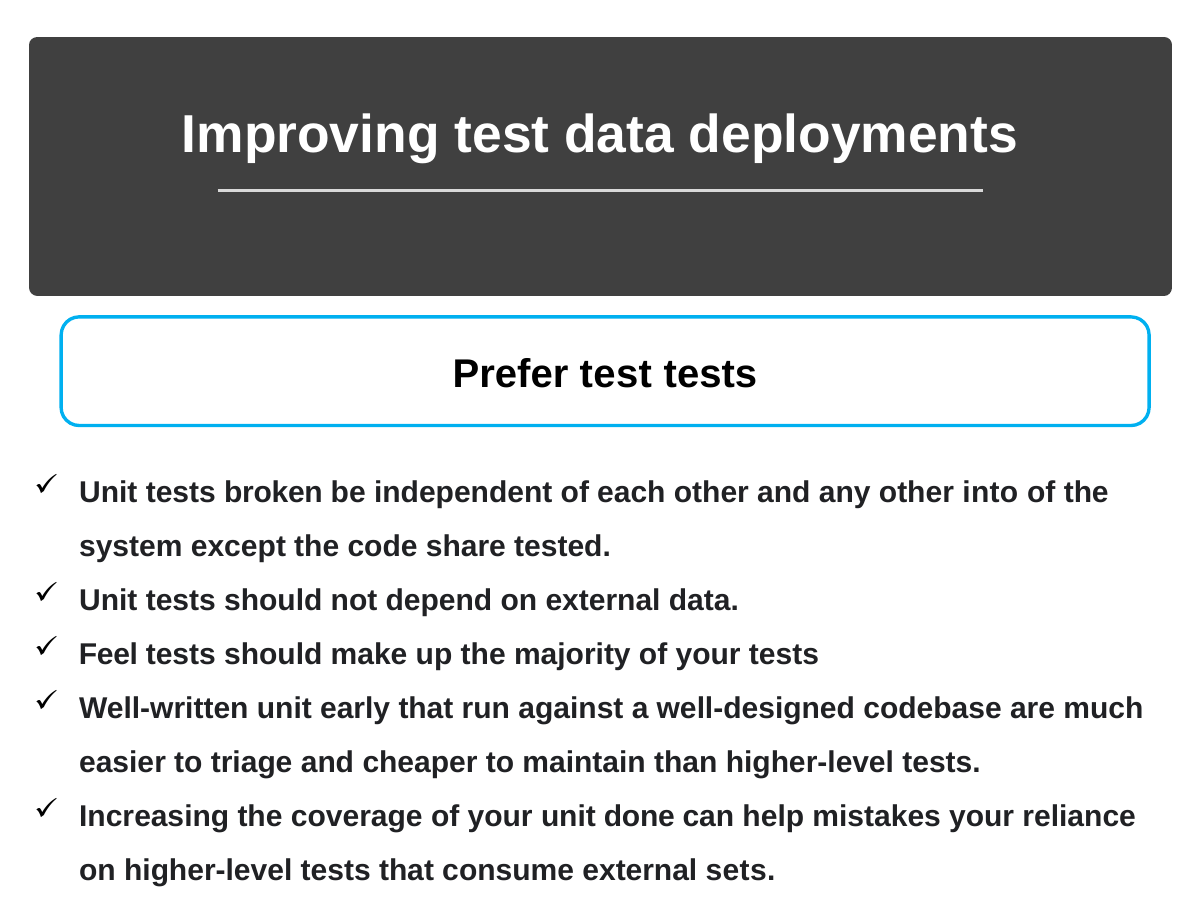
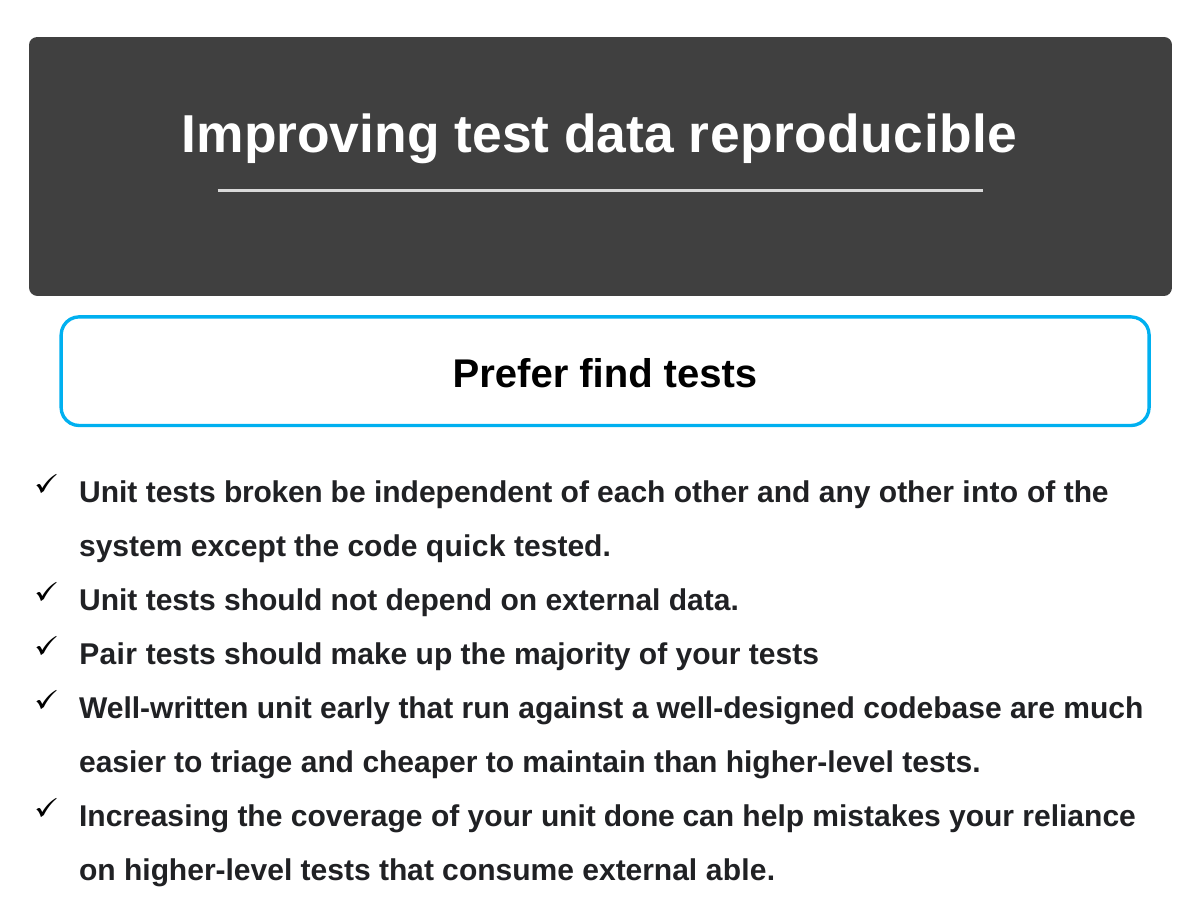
deployments: deployments -> reproducible (853, 135)
Prefer test: test -> find (616, 374)
share: share -> quick (466, 546)
Feel: Feel -> Pair (108, 655)
sets: sets -> able (741, 871)
